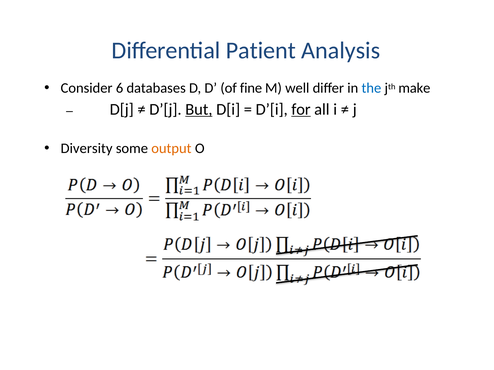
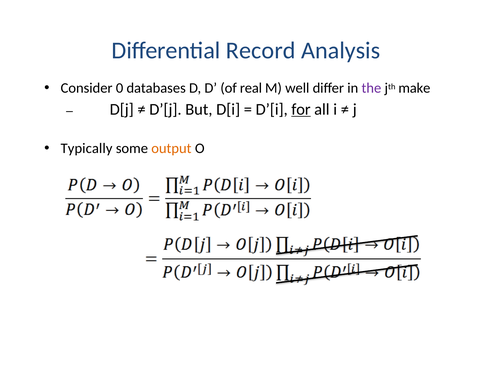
Patient: Patient -> Record (261, 51)
6: 6 -> 0 (120, 88)
fine: fine -> real (251, 88)
the colour: blue -> purple (371, 88)
But underline: present -> none (199, 109)
Diversity: Diversity -> Typically (87, 149)
